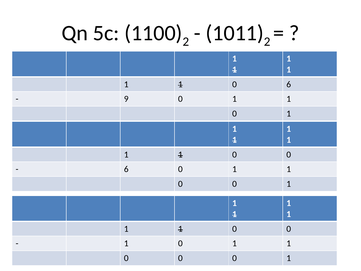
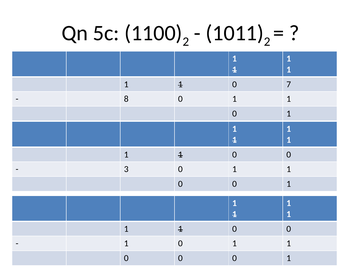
0 6: 6 -> 7 (289, 84)
9: 9 -> 8 (126, 99)
6: 6 -> 3 (126, 169)
